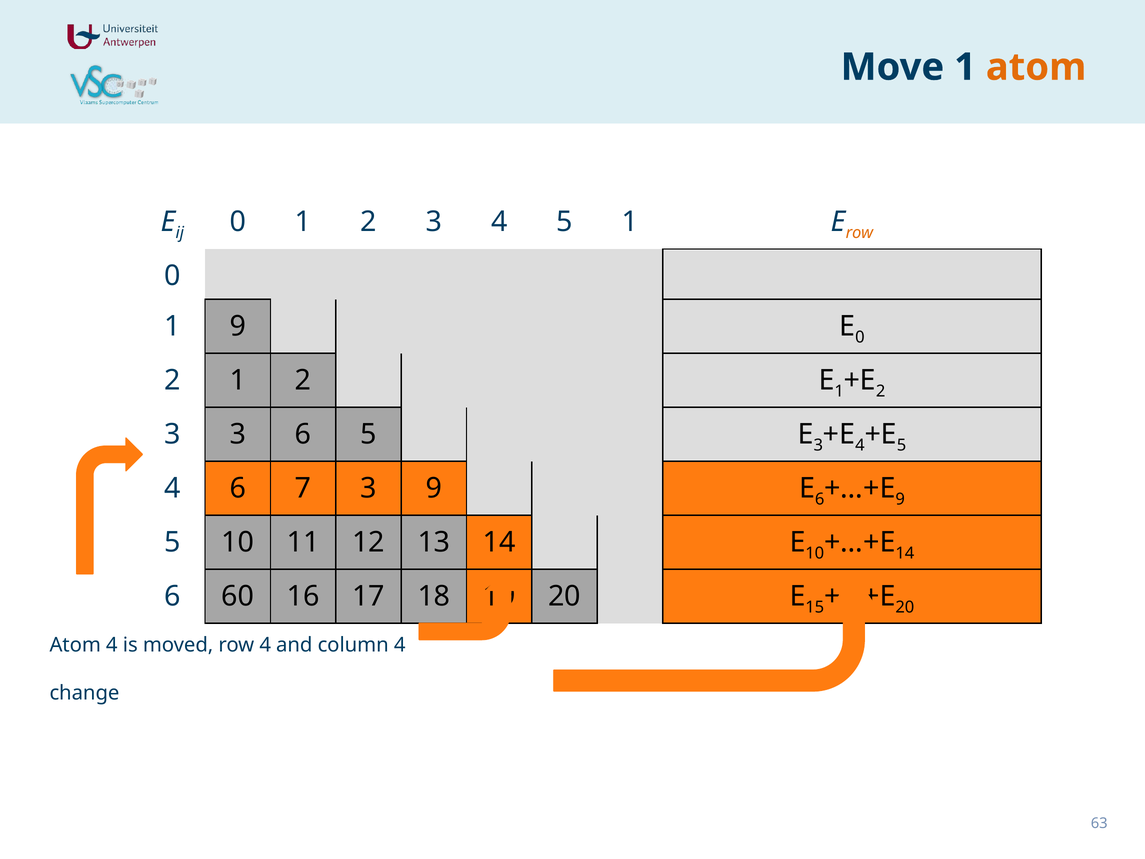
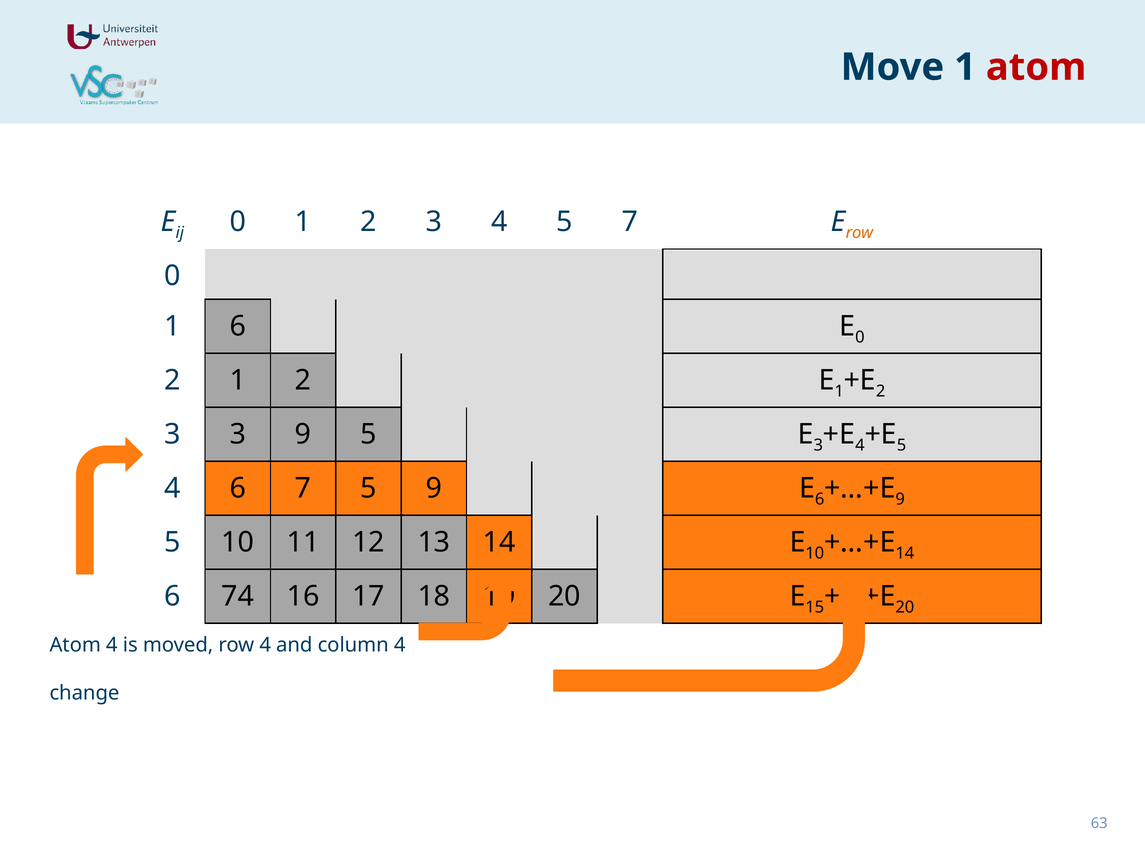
atom colour: orange -> red (1036, 67)
5 1: 1 -> 7 (630, 222)
1 9: 9 -> 6 (238, 326)
3 6: 6 -> 9 (303, 434)
7 3: 3 -> 5 (369, 488)
60: 60 -> 74 (238, 596)
